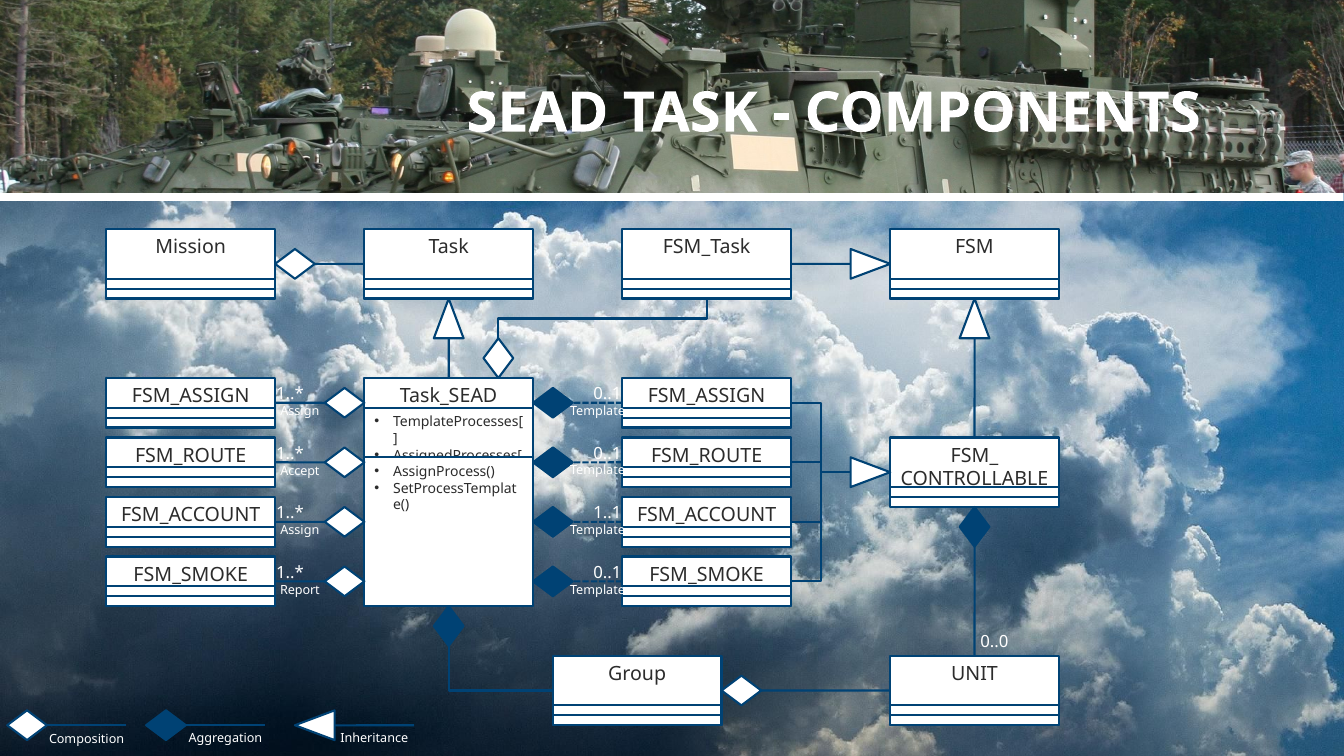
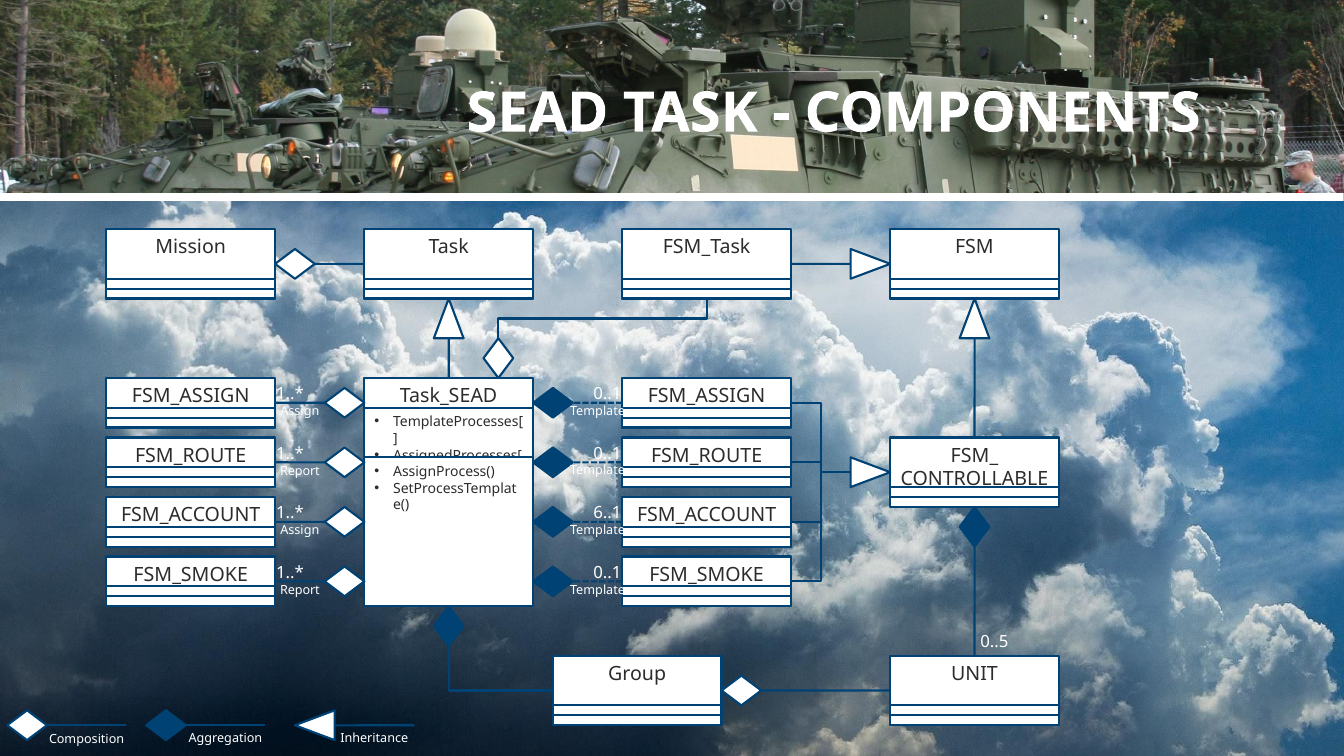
Accept: Accept -> Report (300, 471)
1..1: 1..1 -> 6..1 (607, 513)
0..0: 0..0 -> 0..5 (994, 642)
